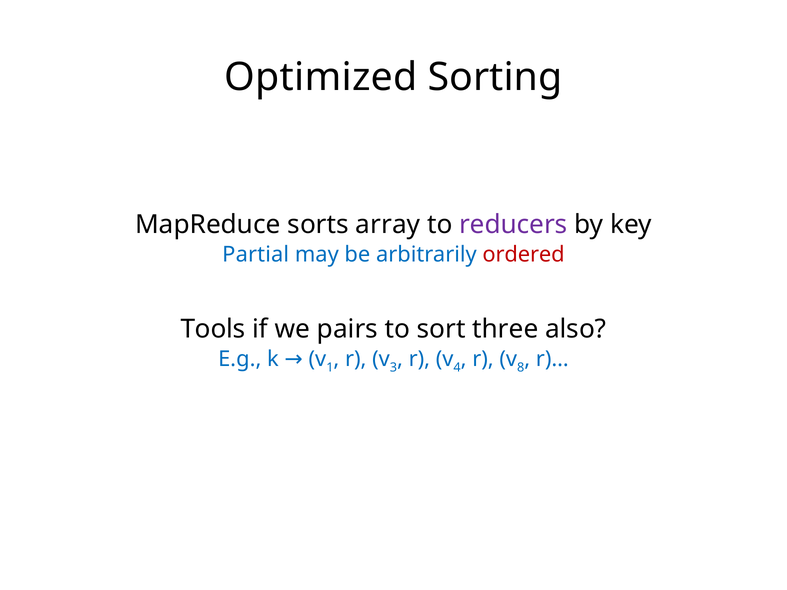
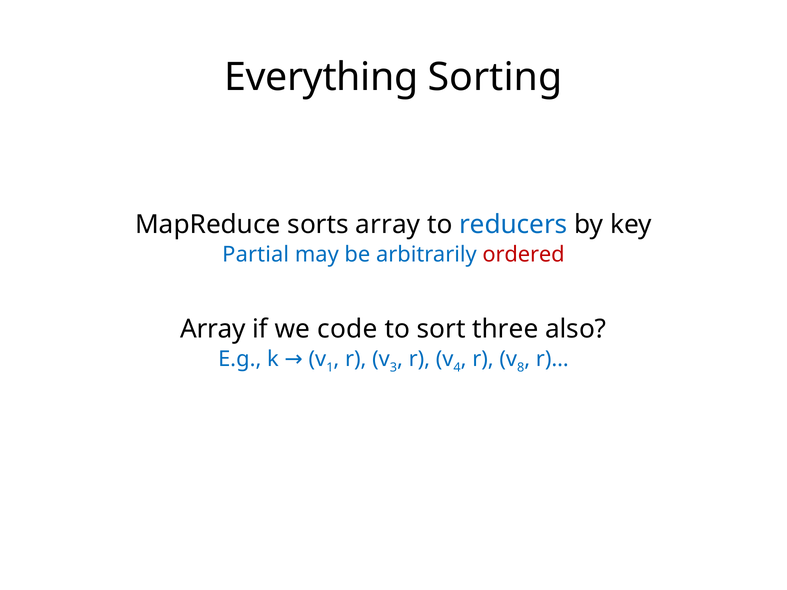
Optimized: Optimized -> Everything (321, 77)
reducers colour: purple -> blue (513, 225)
Tools: Tools -> Array (213, 329)
pairs: pairs -> code (347, 329)
